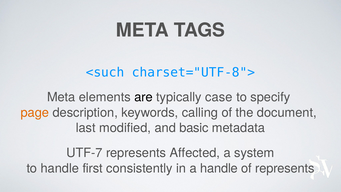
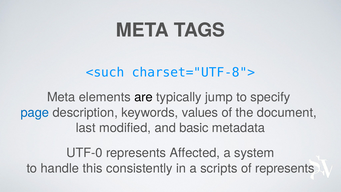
case: case -> jump (219, 97)
page colour: orange -> blue (35, 113)
calling: calling -> values (200, 113)
UTF-7: UTF-7 -> UTF-0 (85, 153)
first: first -> this (93, 168)
a handle: handle -> scripts (219, 168)
